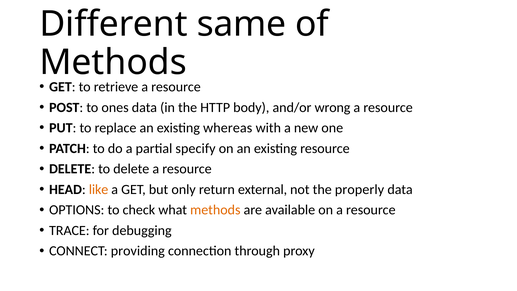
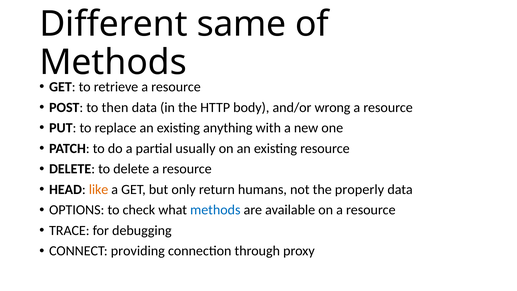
ones: ones -> then (115, 107)
whereas: whereas -> anything (228, 128)
specify: specify -> usually (196, 148)
external: external -> humans (262, 189)
methods colour: orange -> blue (215, 210)
